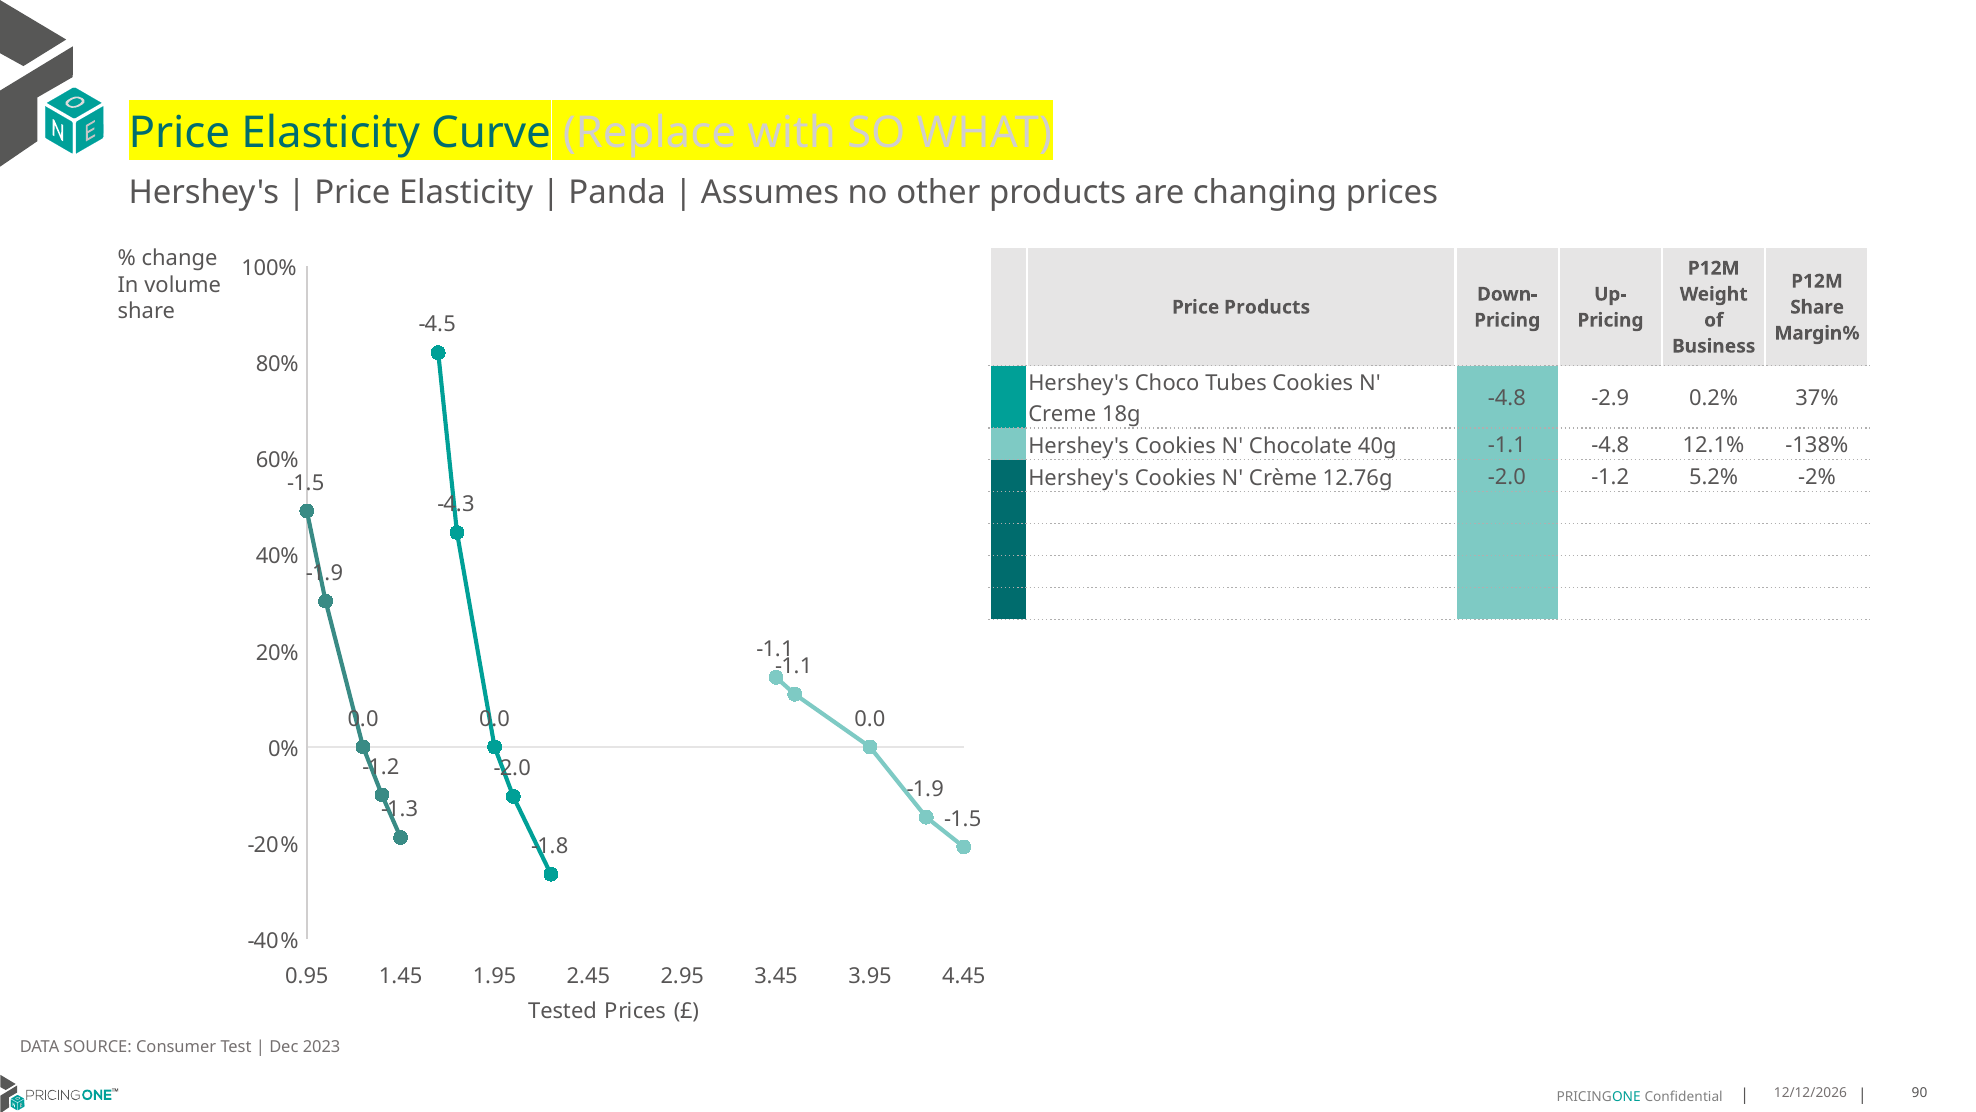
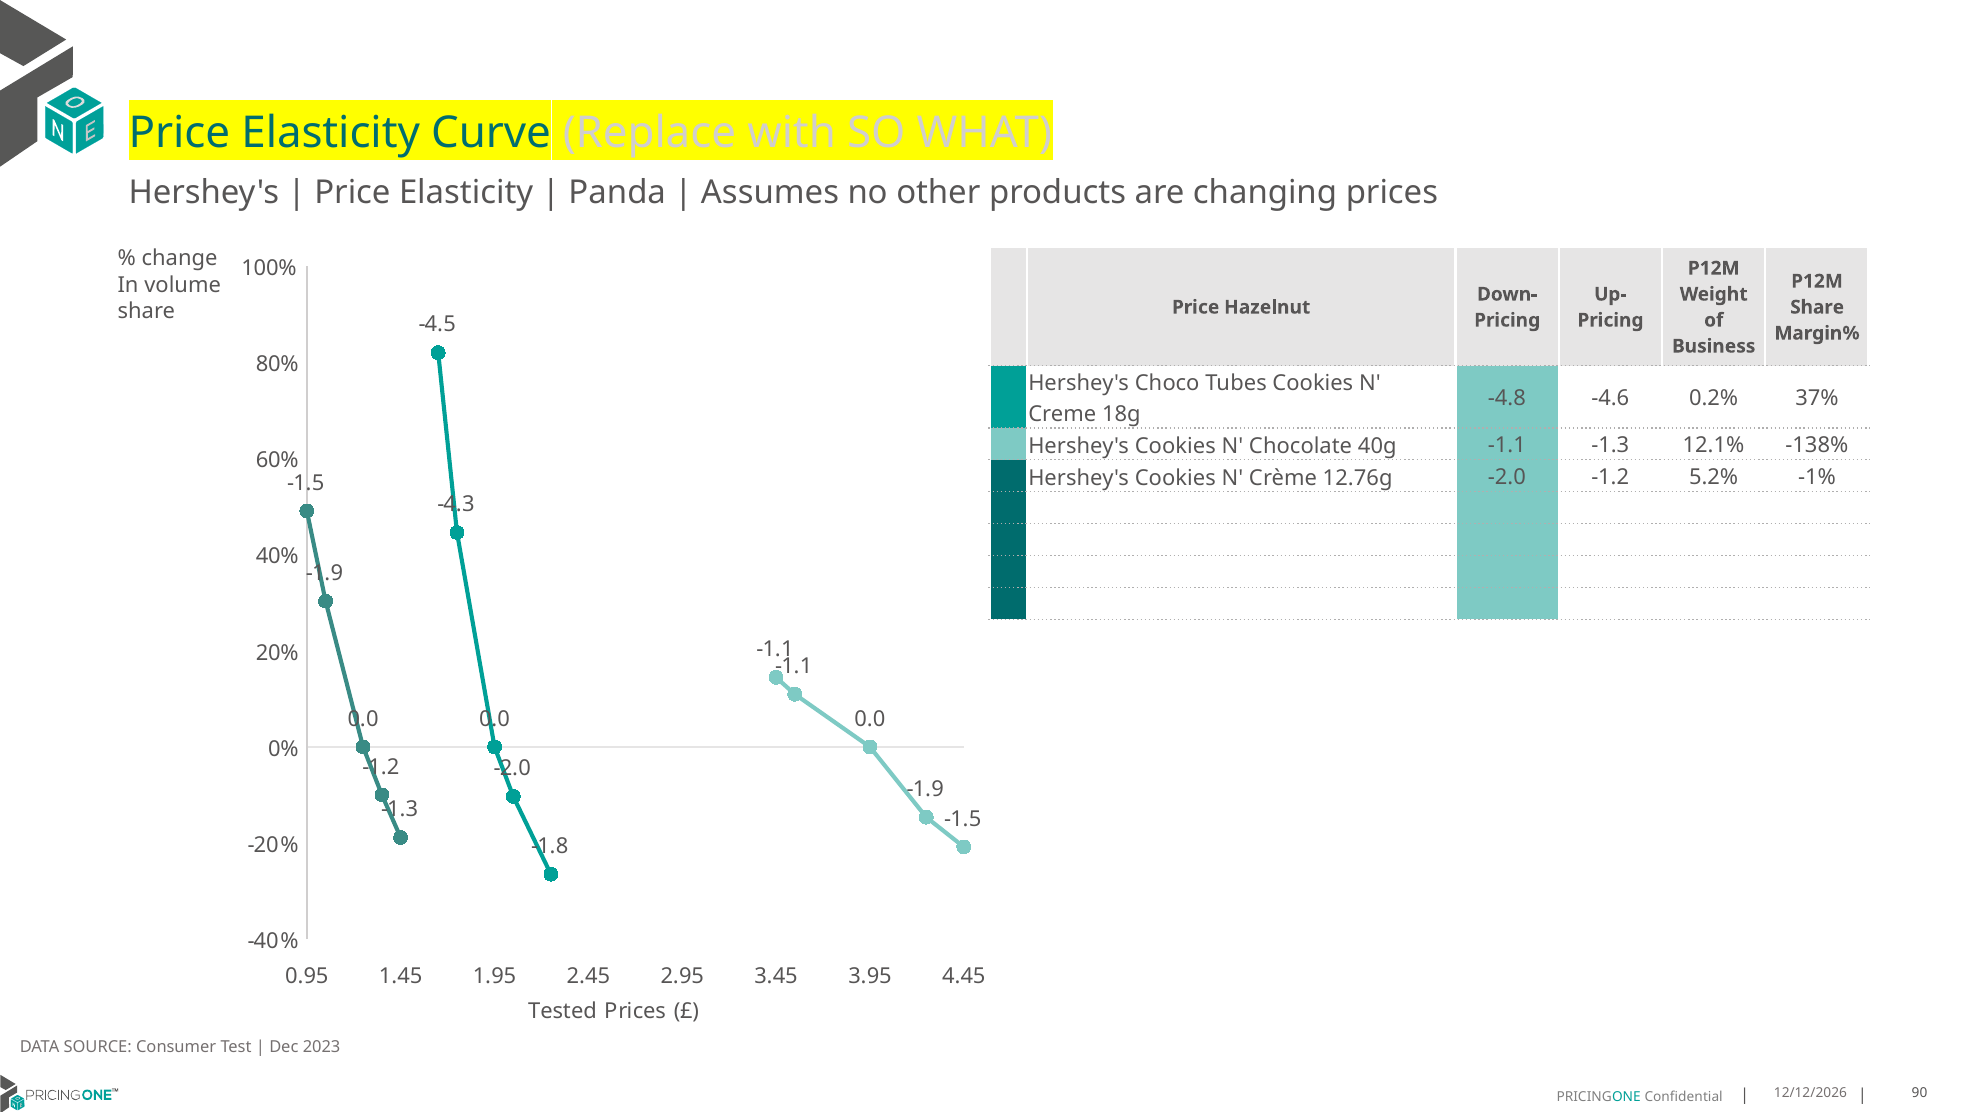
Price Products: Products -> Hazelnut (1267, 307)
-2.9: -2.9 -> -4.6 (1610, 398)
-1.1 -4.8: -4.8 -> -1.3 (1610, 445)
-2%: -2% -> -1% (1817, 477)
